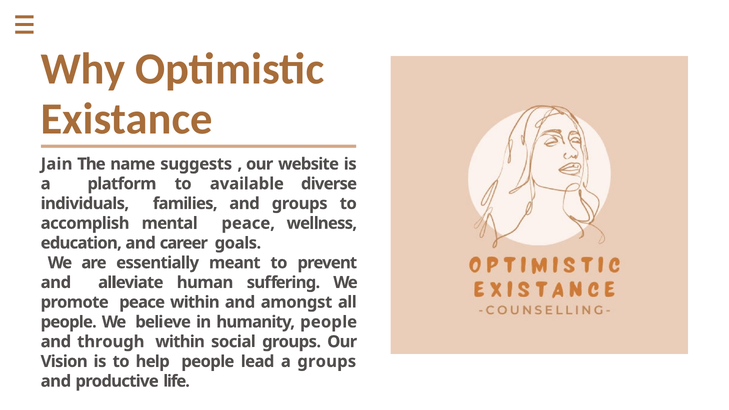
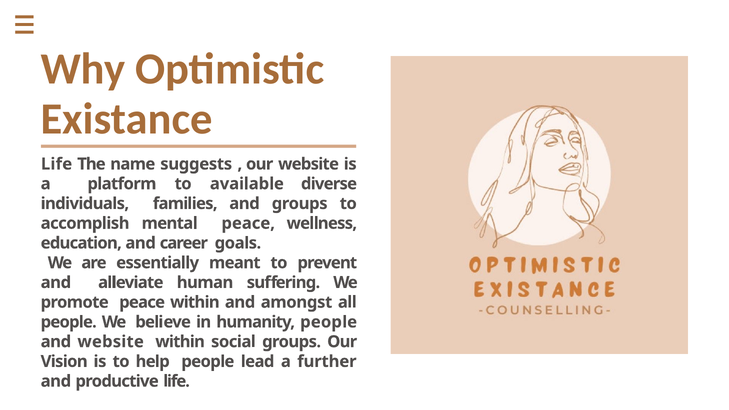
Jain: Jain -> Life (57, 164)
and through: through -> website (111, 342)
a groups: groups -> further (327, 362)
